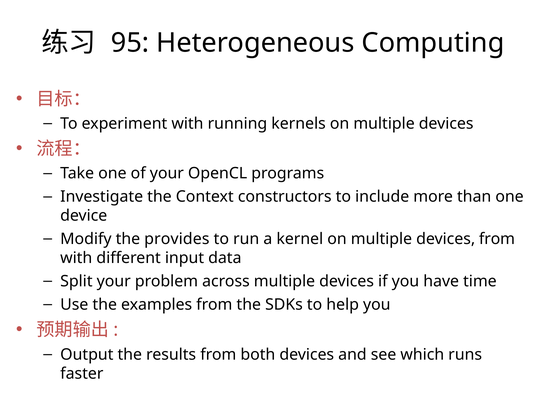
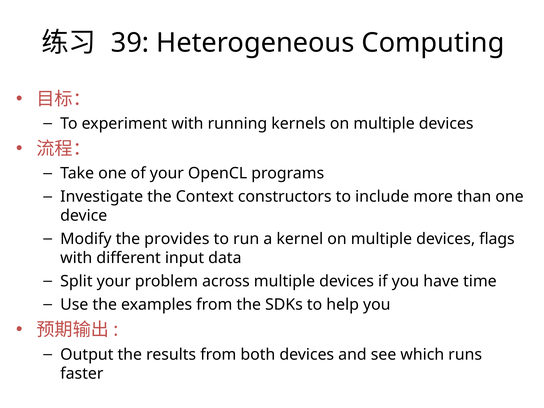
95: 95 -> 39 (130, 43)
devices from: from -> flags (497, 239)
